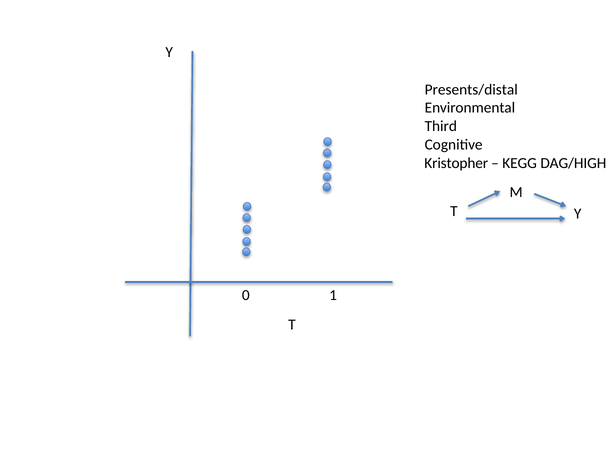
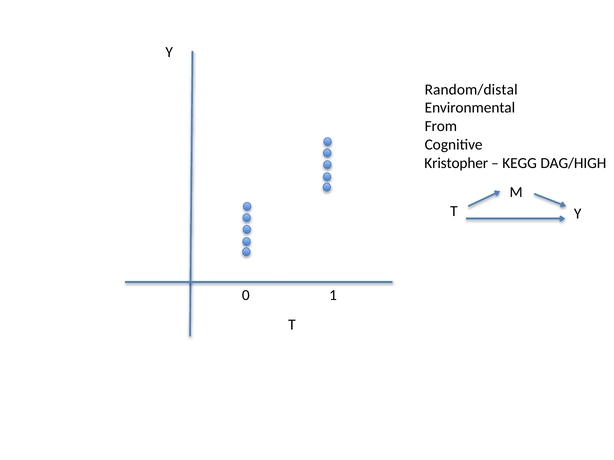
Presents/distal: Presents/distal -> Random/distal (471, 90)
Third: Third -> From (441, 126)
